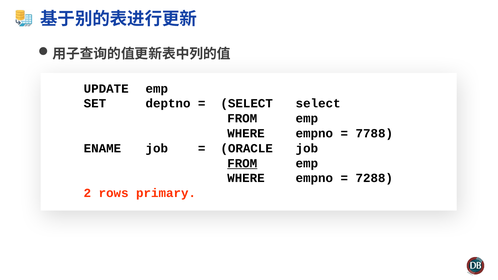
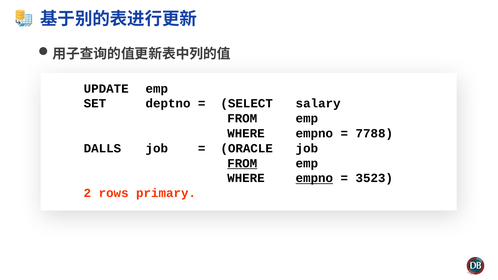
SELECT select: select -> salary (318, 104)
ENAME: ENAME -> DALLS (102, 148)
empno underline: none -> present (314, 178)
7288: 7288 -> 3523 (374, 178)
